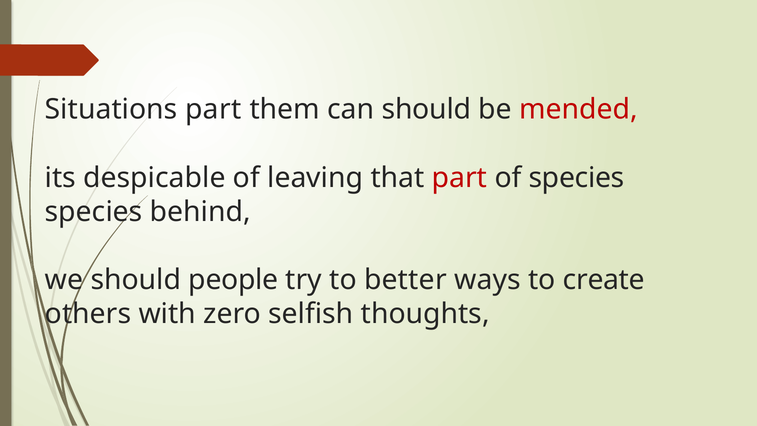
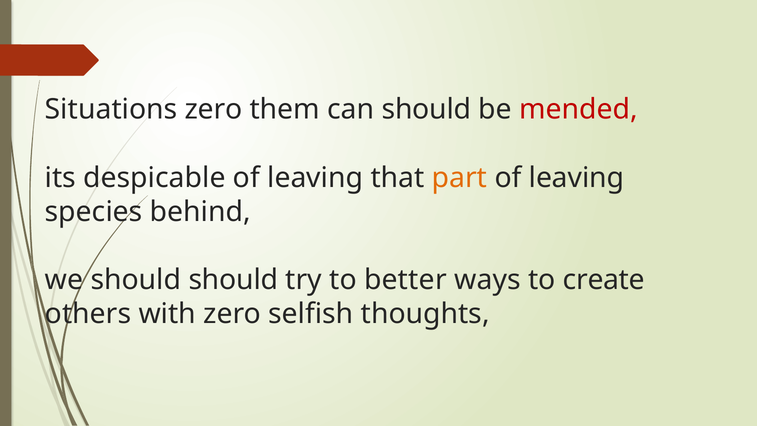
Situations part: part -> zero (214, 109)
part colour: red -> orange (460, 178)
species: species -> leaving (577, 178)
should people: people -> should (233, 280)
